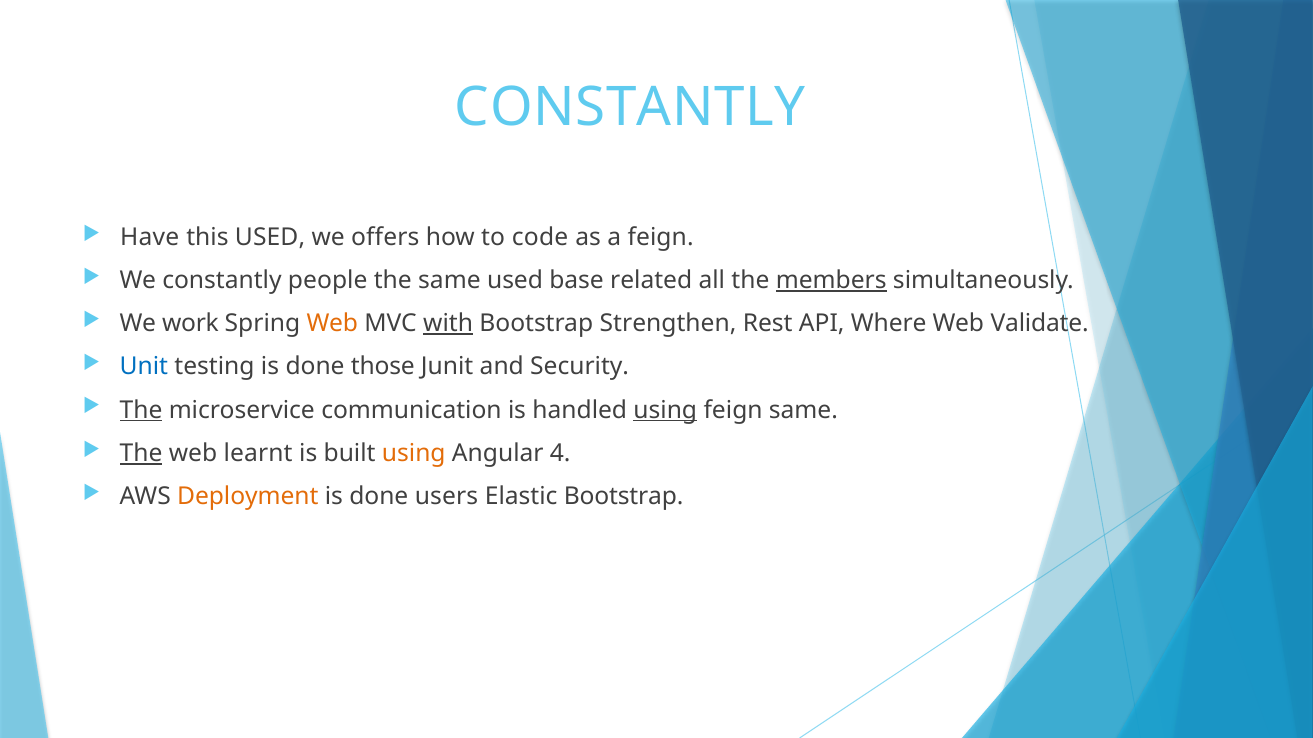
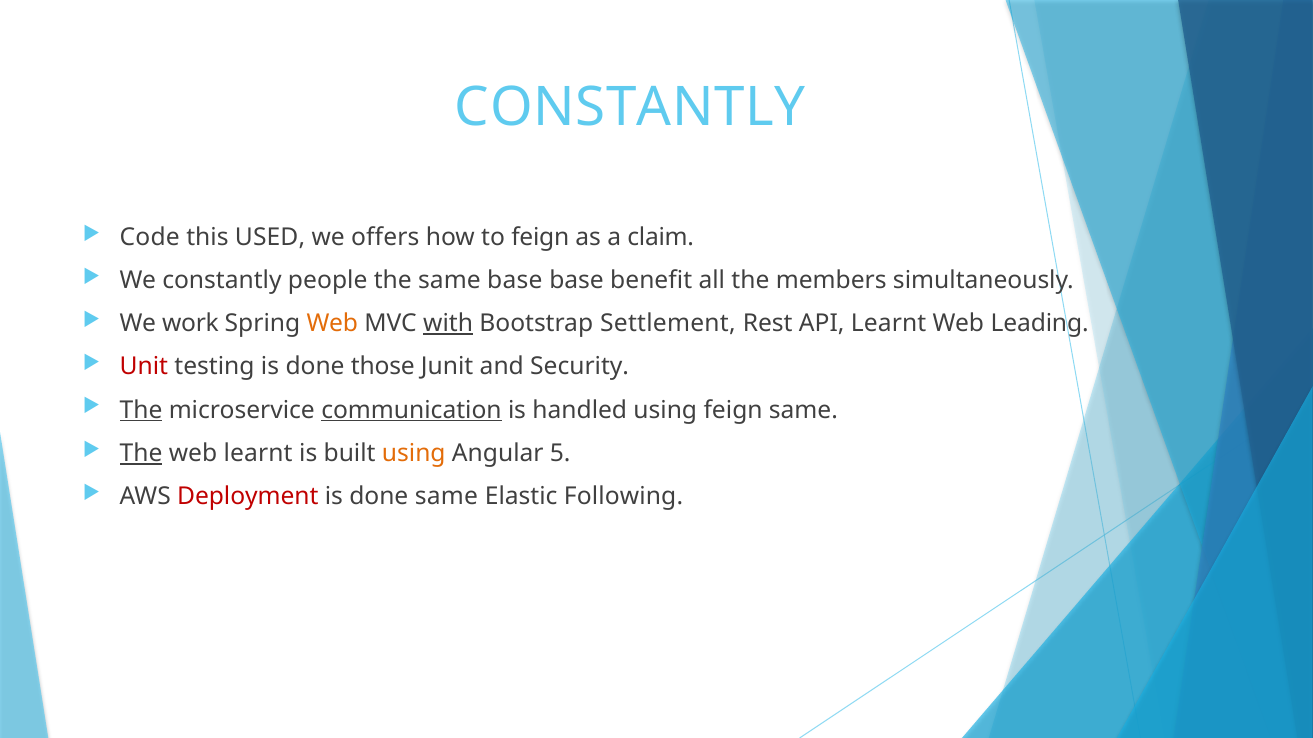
Have: Have -> Code (150, 237)
to code: code -> feign (540, 237)
a feign: feign -> claim (661, 237)
same used: used -> base (515, 281)
related: related -> benefit (651, 281)
members underline: present -> none (831, 281)
Strengthen: Strengthen -> Settlement (668, 324)
API Where: Where -> Learnt (889, 324)
Validate: Validate -> Leading (1040, 324)
Unit colour: blue -> red (144, 367)
communication underline: none -> present (411, 410)
using underline: present -> none (665, 410)
4: 4 -> 5 (560, 454)
Deployment colour: orange -> red (248, 497)
done users: users -> same (446, 497)
Elastic Bootstrap: Bootstrap -> Following (623, 497)
